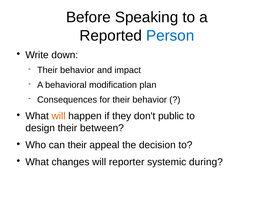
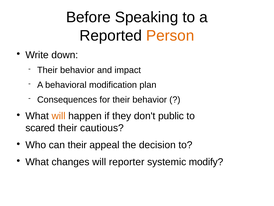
Person colour: blue -> orange (170, 36)
design: design -> scared (40, 128)
between: between -> cautious (102, 128)
during: during -> modify (206, 162)
